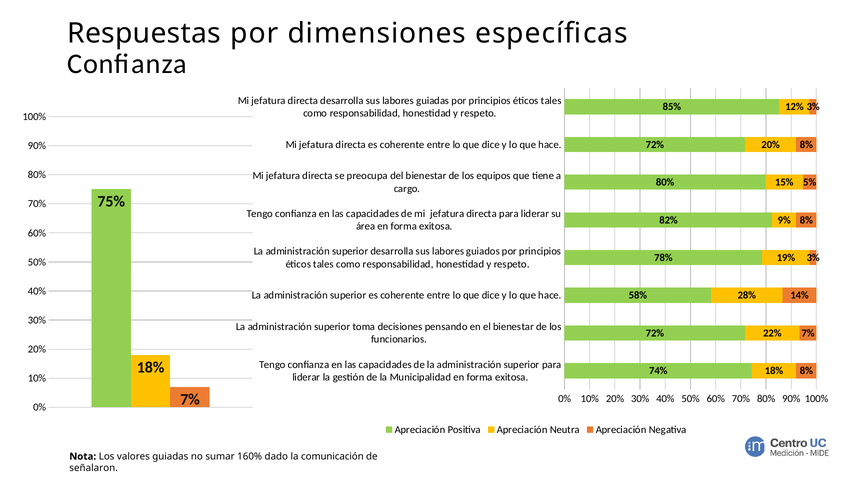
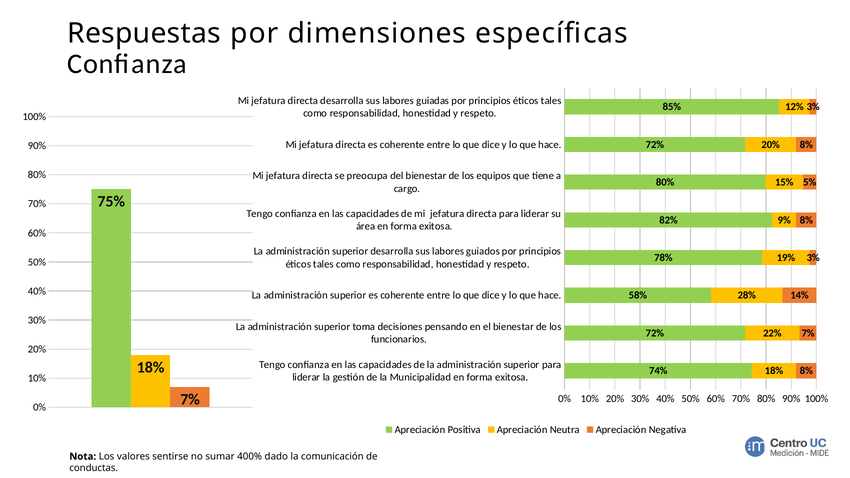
valores guiadas: guiadas -> sentirse (170, 457)
160%: 160% -> 400% (250, 457)
señalaron: señalaron -> conductas (94, 468)
